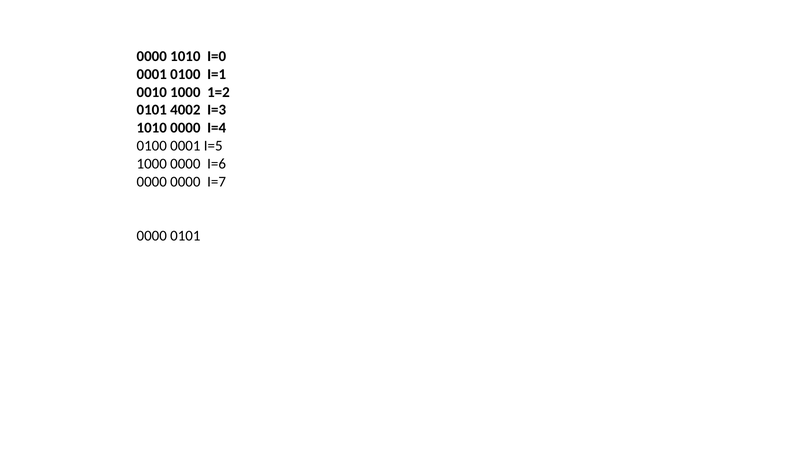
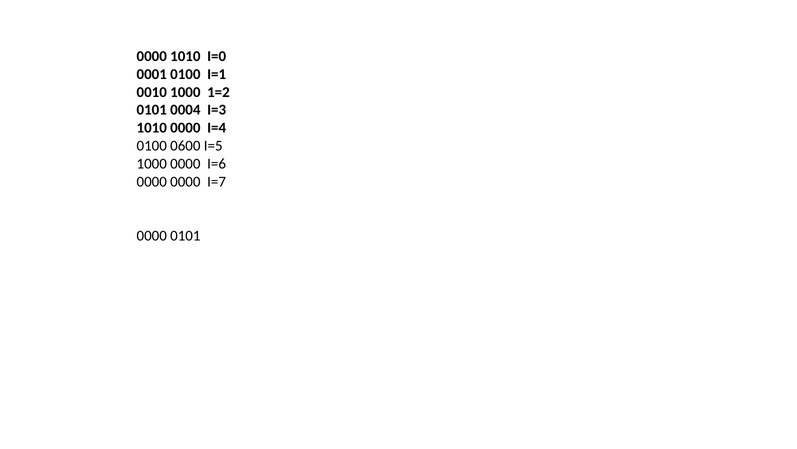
4002: 4002 -> 0004 (185, 110)
0100 0001: 0001 -> 0600 (185, 146)
